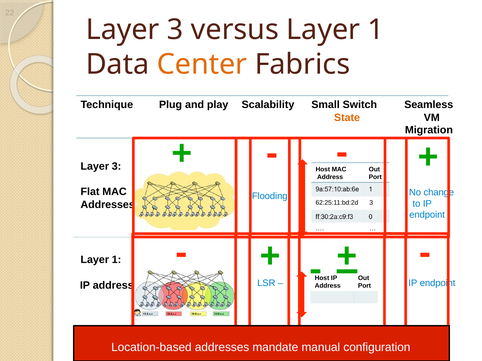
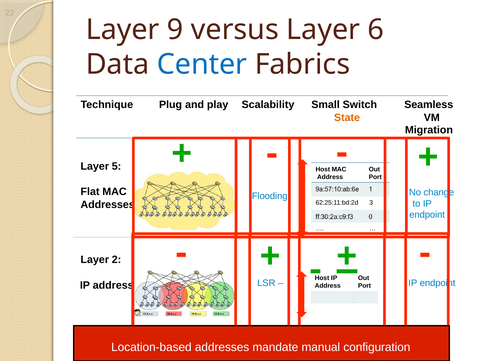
3: 3 -> 9 (175, 30)
versus Layer 1: 1 -> 6 (376, 30)
Center colour: orange -> blue (202, 64)
3: 3 -> 5 (117, 167)
1: 1 -> 2 (117, 260)
